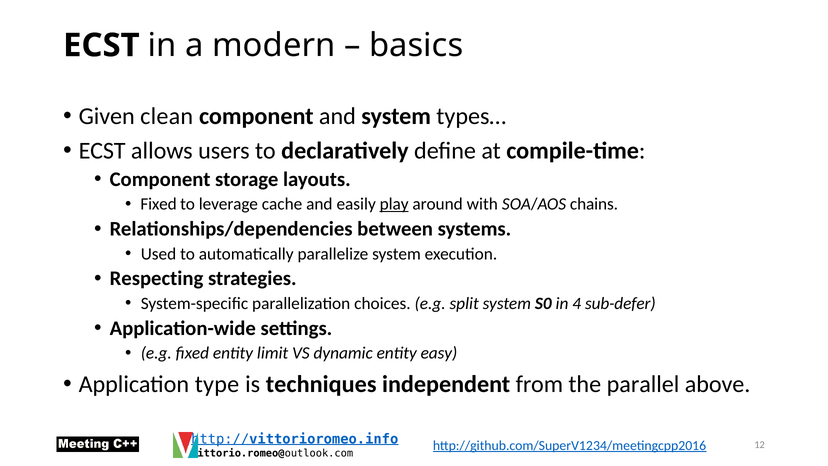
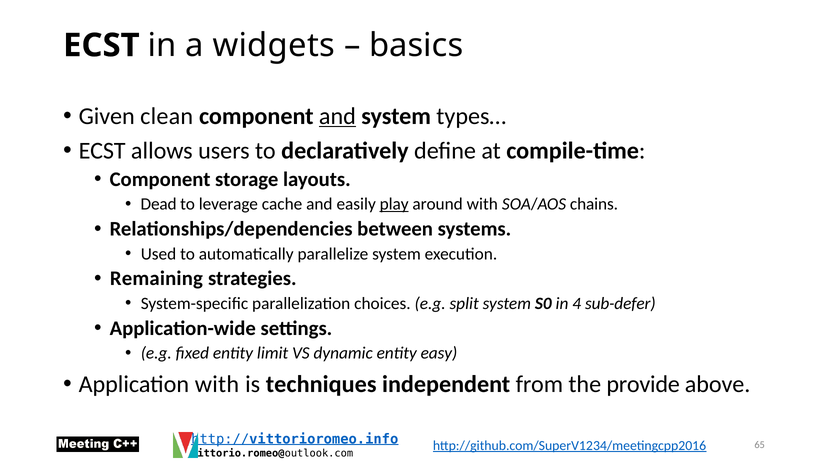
modern: modern -> widgets (274, 45)
and underline: none -> present (337, 116)
Fixed: Fixed -> Dead (159, 204)
Respecting: Respecting -> Remaining (156, 278)
Application type: type -> with (217, 384)
parallel: parallel -> provide (643, 384)
12: 12 -> 65 (760, 445)
